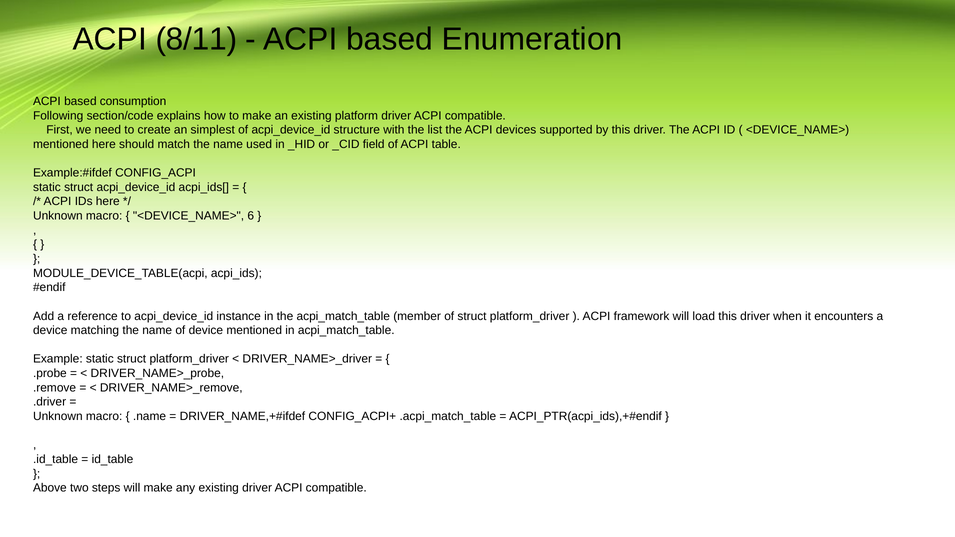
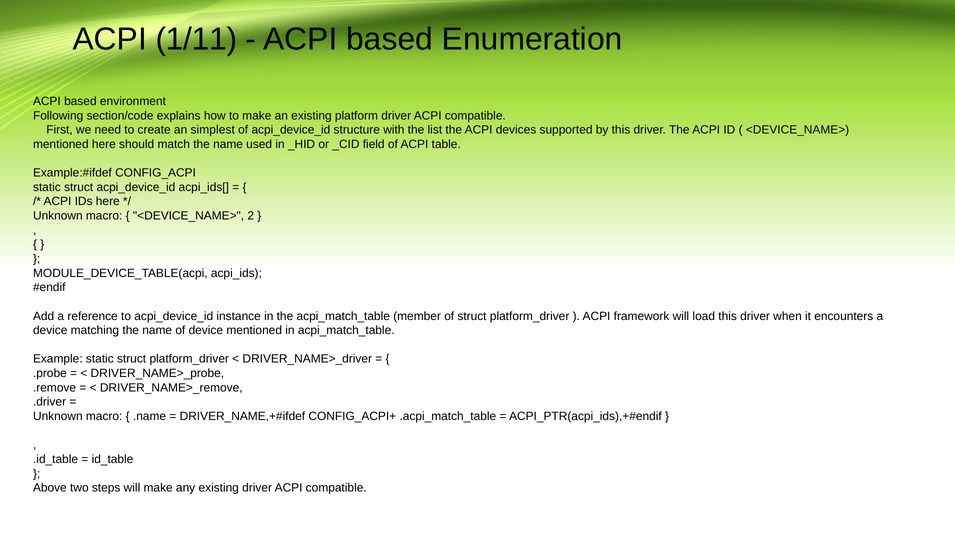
8/11: 8/11 -> 1/11 (196, 39)
consumption: consumption -> environment (133, 101)
6: 6 -> 2 (251, 216)
